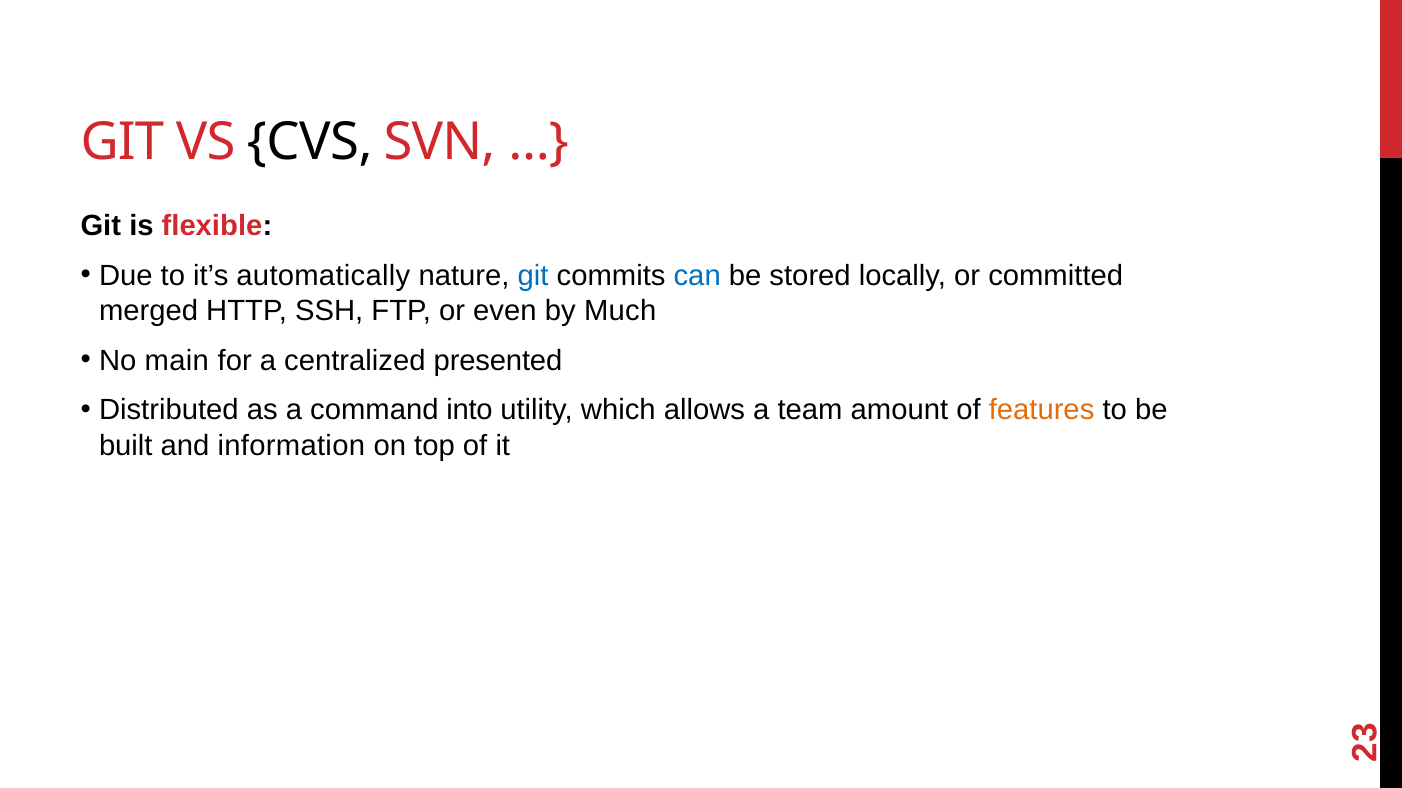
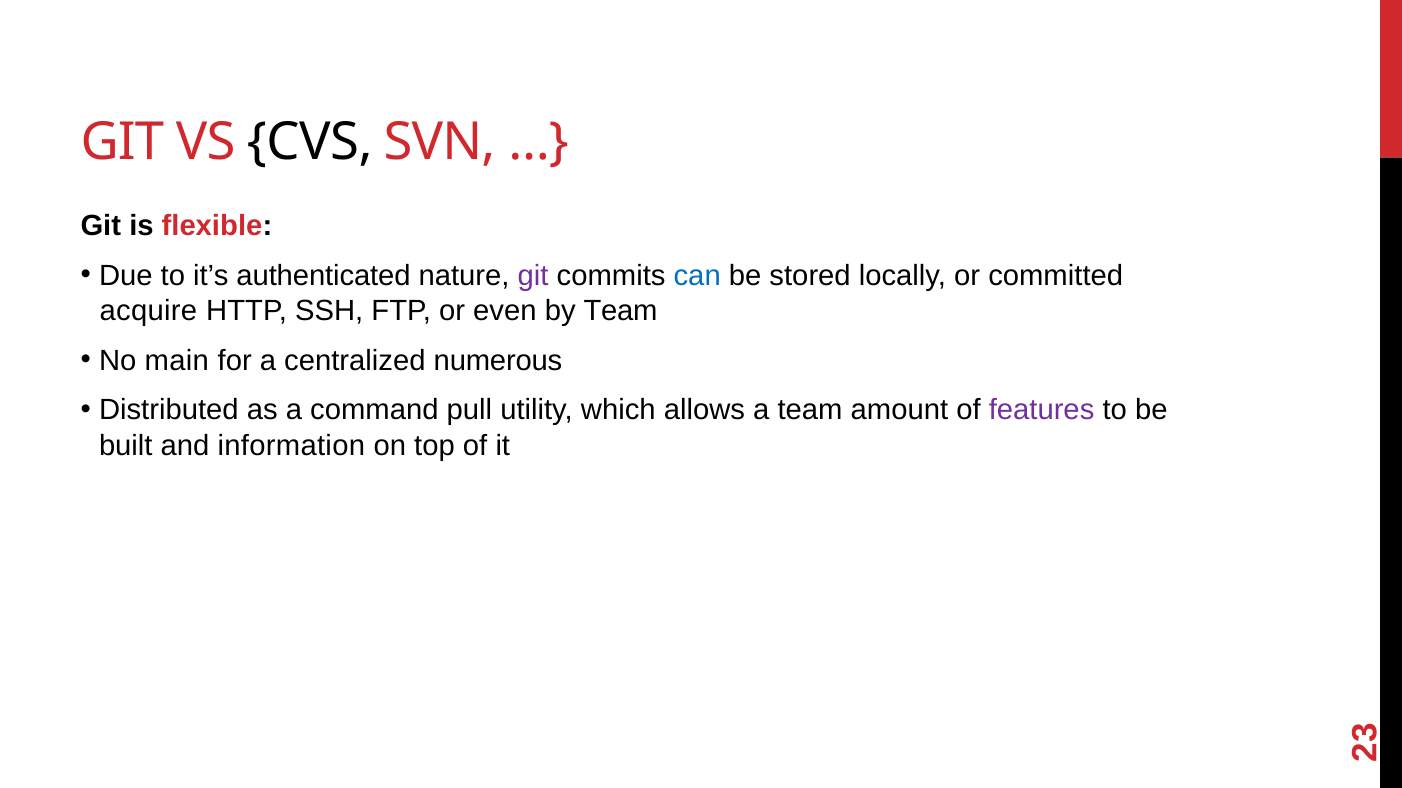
automatically: automatically -> authenticated (323, 276)
git colour: blue -> purple (533, 276)
merged: merged -> acquire (148, 311)
by Much: Much -> Team (620, 311)
presented: presented -> numerous (498, 361)
into: into -> pull (469, 411)
features colour: orange -> purple (1042, 411)
